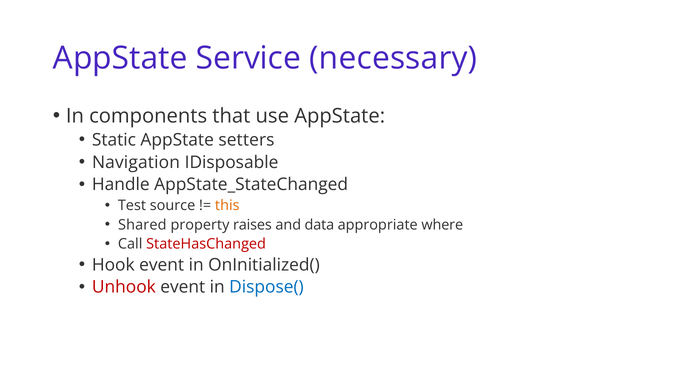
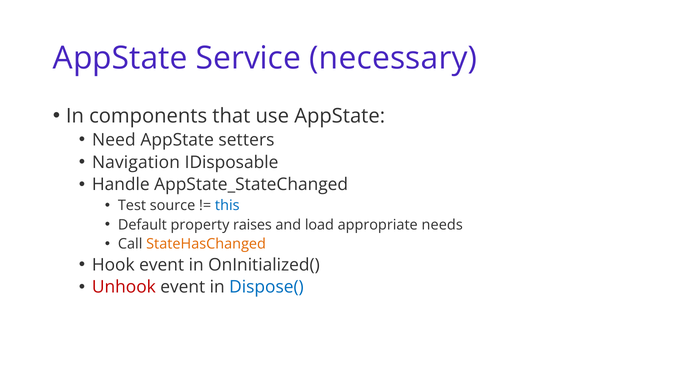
Static: Static -> Need (114, 140)
this colour: orange -> blue (227, 205)
Shared: Shared -> Default (142, 224)
data: data -> load (319, 224)
where: where -> needs (442, 224)
StateHasChanged colour: red -> orange (206, 244)
